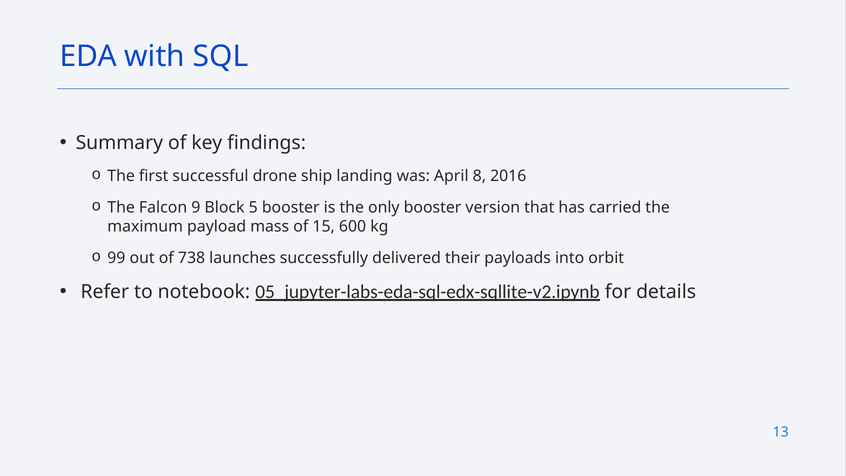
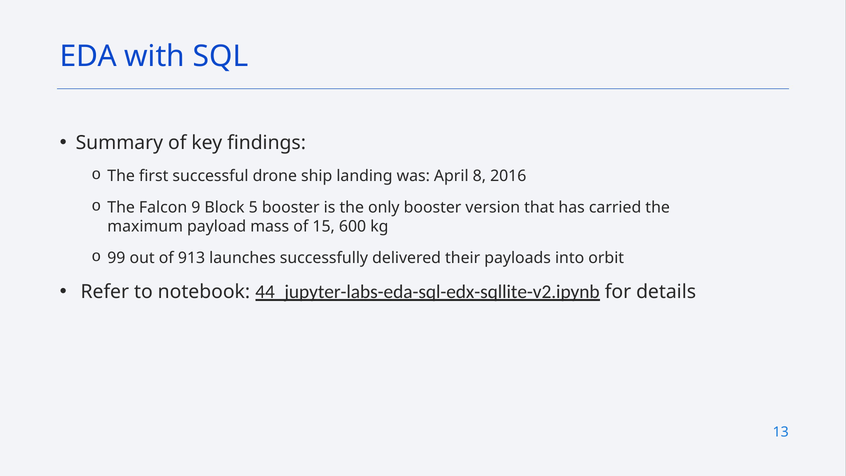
738: 738 -> 913 (192, 258)
05_jupyter-labs-eda-sql-edx-sqllite-v2.ipynb: 05_jupyter-labs-eda-sql-edx-sqllite-v2.ipynb -> 44_jupyter-labs-eda-sql-edx-sqllite-v2.ipynb (427, 292)
